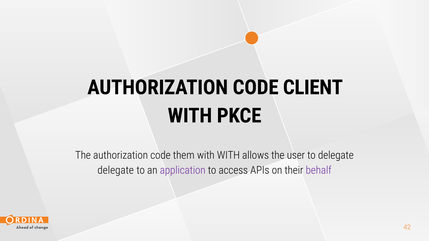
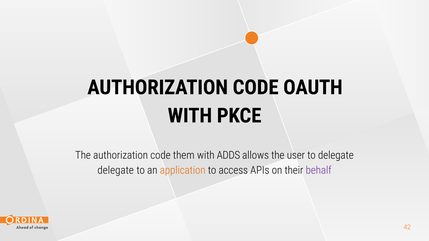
CLIENT: CLIENT -> OAUTH (313, 88)
with WITH: WITH -> ADDS (228, 156)
application colour: purple -> orange (183, 170)
